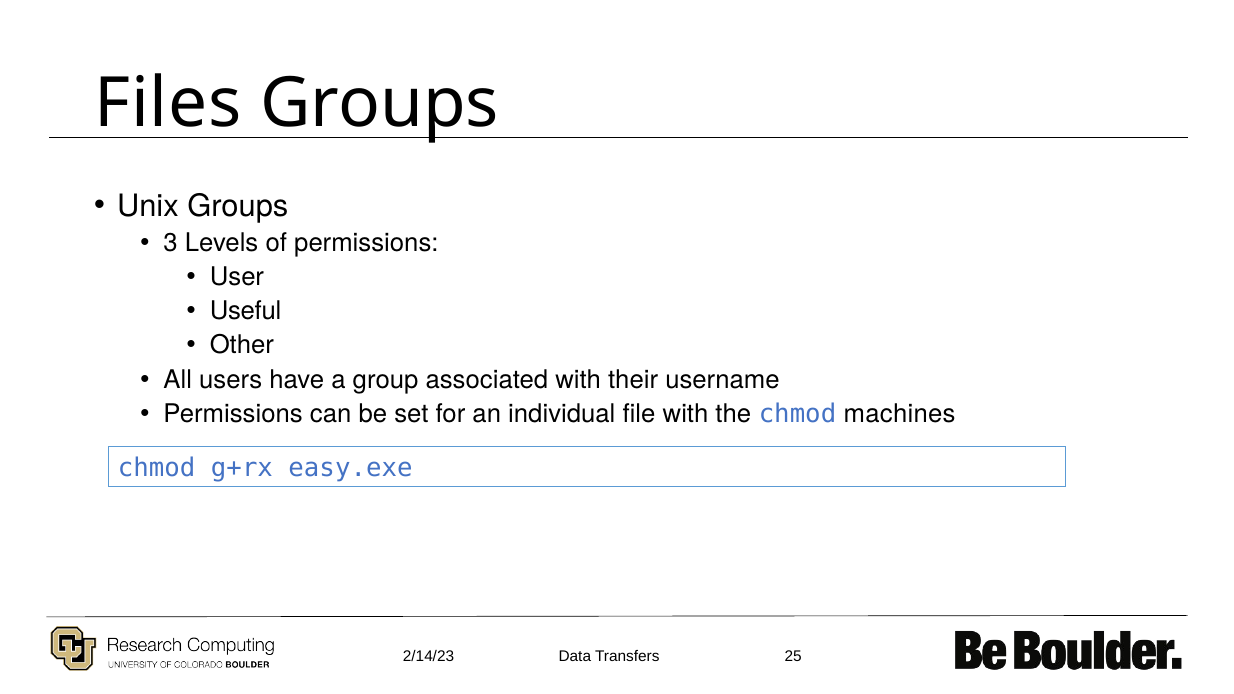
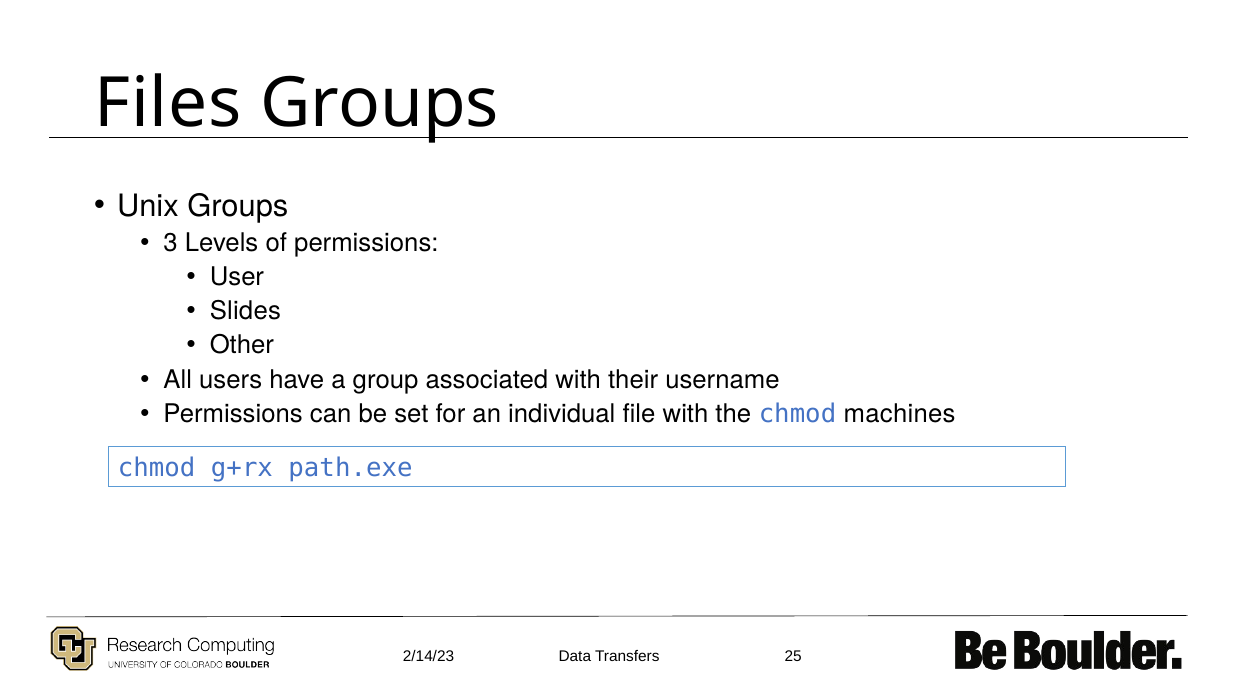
Useful: Useful -> Slides (245, 311)
easy.exe: easy.exe -> path.exe (350, 468)
